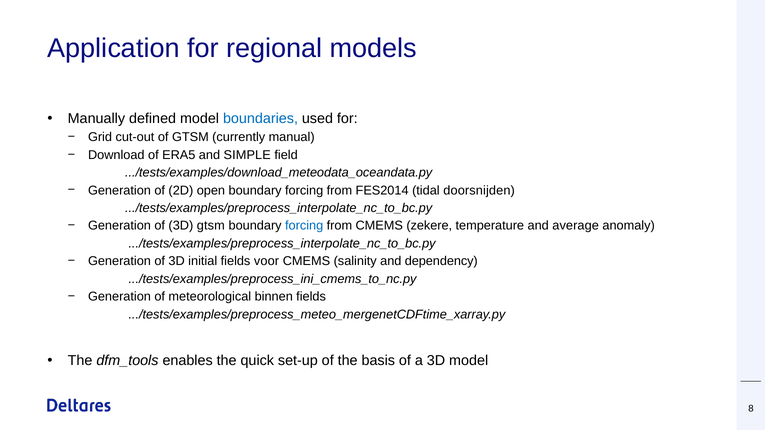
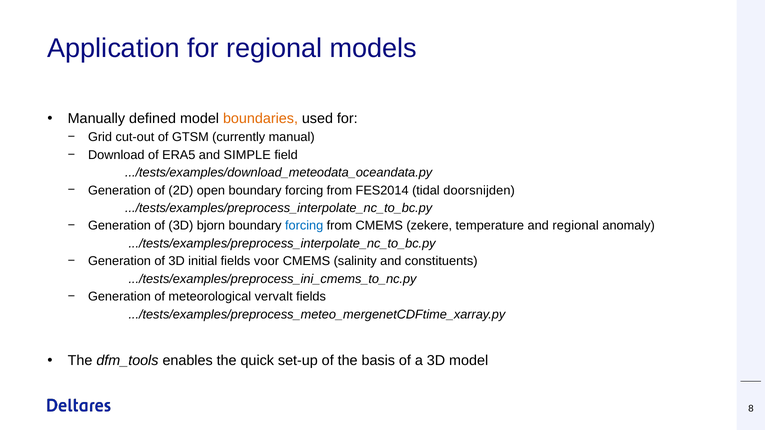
boundaries colour: blue -> orange (261, 119)
3D gtsm: gtsm -> bjorn (211, 226)
and average: average -> regional (576, 226)
dependency: dependency -> constituents (441, 261)
binnen: binnen -> vervalt (274, 297)
